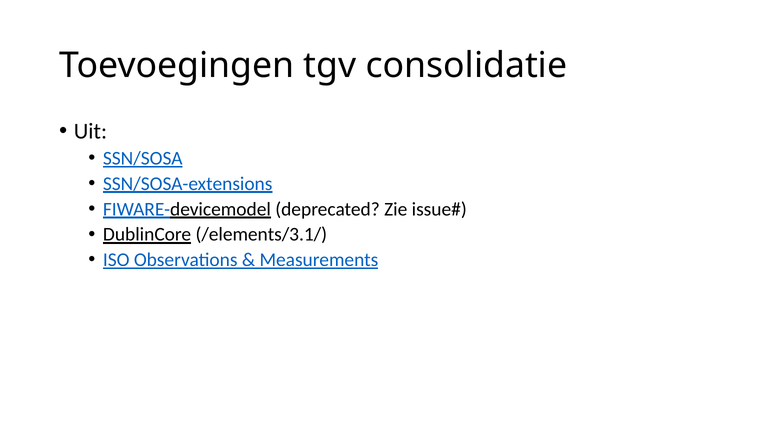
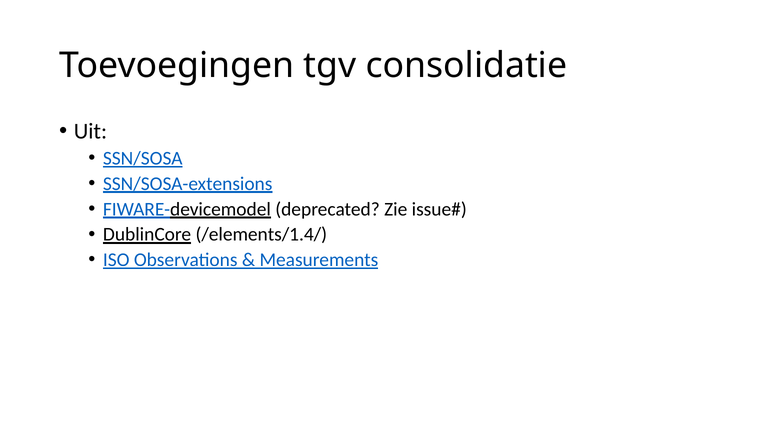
/elements/3.1/: /elements/3.1/ -> /elements/1.4/ (261, 235)
